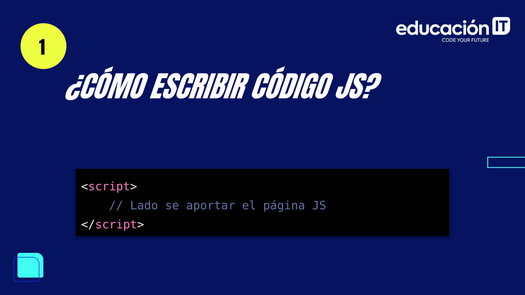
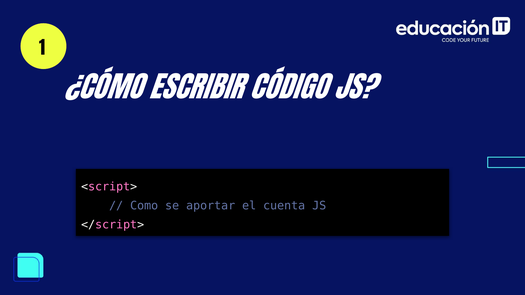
Lado: Lado -> Como (144, 206)
página: página -> cuenta (284, 206)
